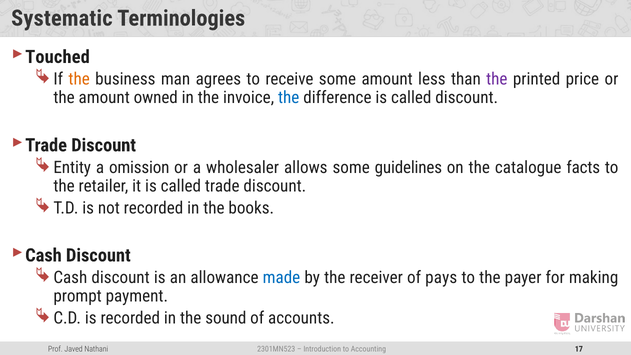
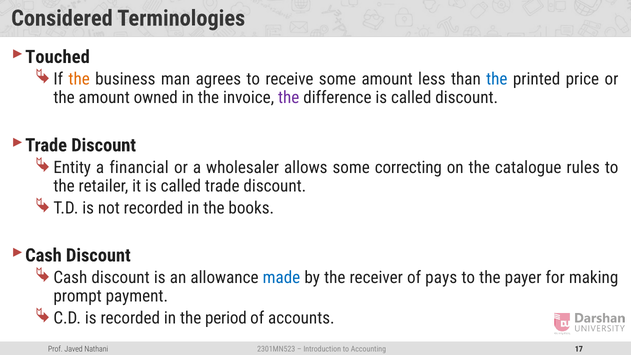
Systematic: Systematic -> Considered (62, 18)
the colour: purple -> blue (497, 79)
the colour: blue -> purple (289, 98)
omission: omission -> financial (139, 168)
guidelines: guidelines -> correcting (408, 168)
facts: facts -> rules (583, 168)
sound: sound -> period (226, 318)
